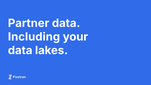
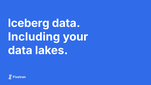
Partner: Partner -> Iceberg (29, 23)
